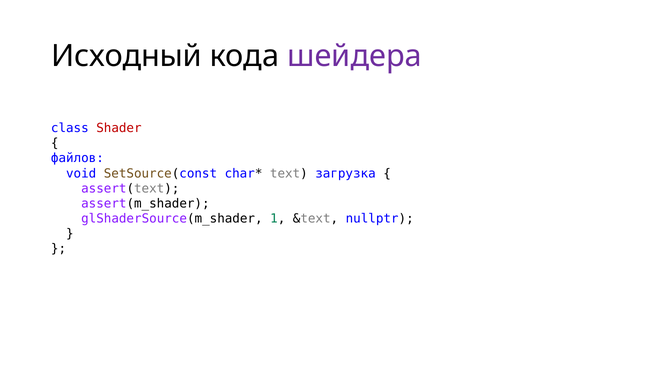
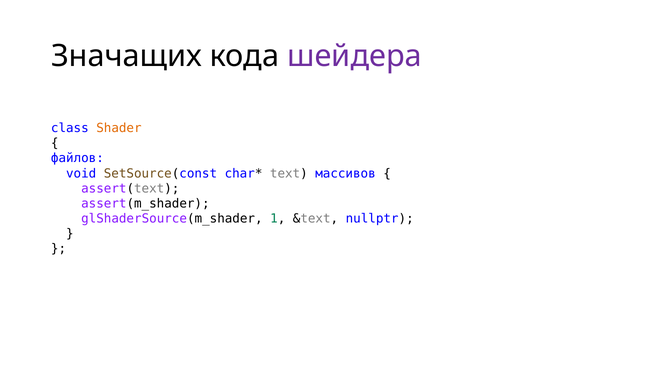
Исходный: Исходный -> Значащих (126, 56)
Shader colour: red -> orange (119, 128)
загрузка: загрузка -> массивов (345, 173)
